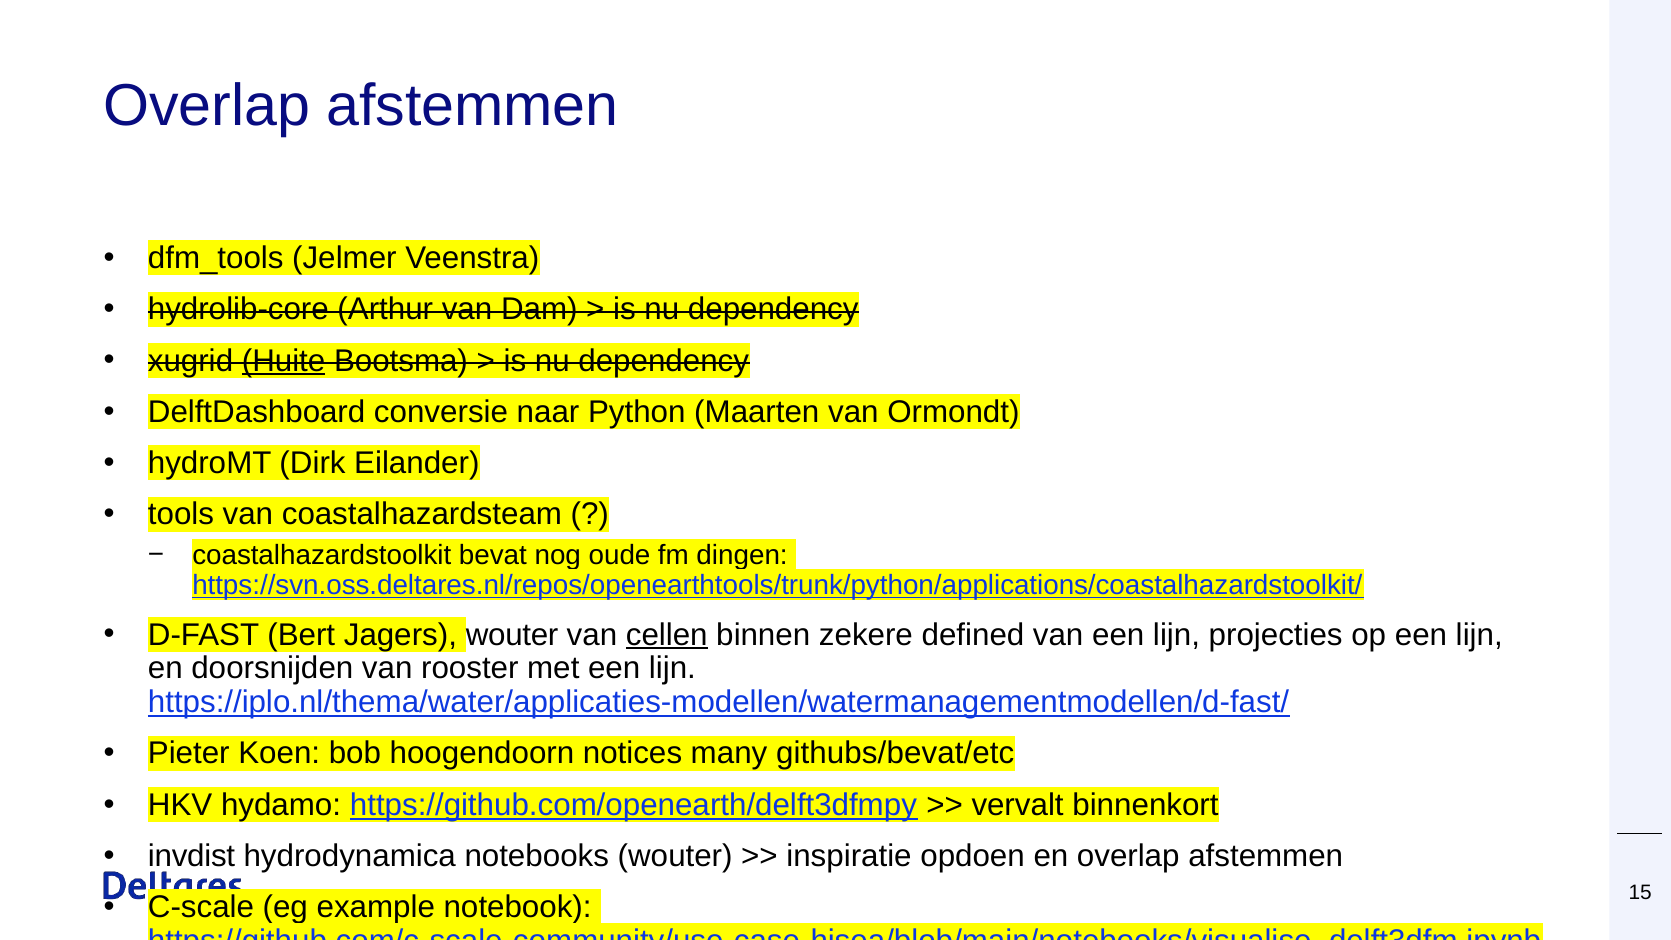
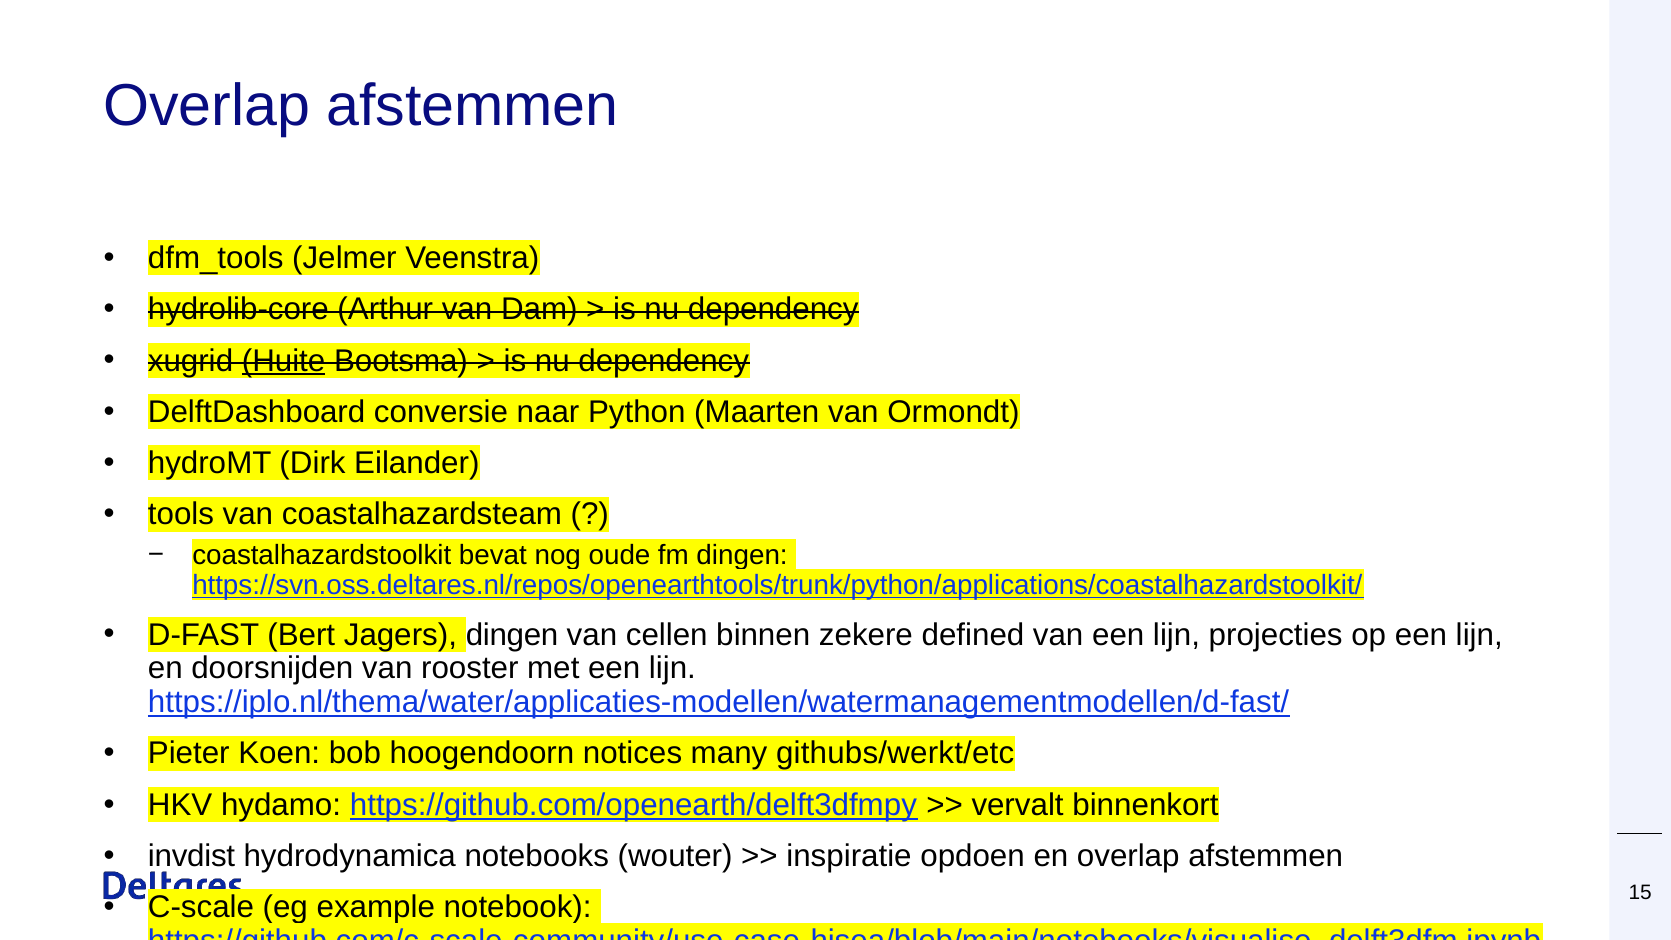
Jagers wouter: wouter -> dingen (512, 635)
cellen underline: present -> none (667, 635)
githubs/bevat/etc: githubs/bevat/etc -> githubs/werkt/etc (895, 754)
